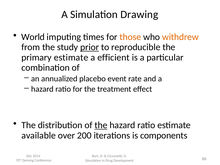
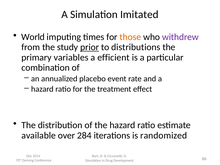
Drawing: Drawing -> Imitated (139, 14)
withdrew colour: orange -> purple (180, 37)
reproducible: reproducible -> distributions (136, 47)
primary estimate: estimate -> variables (71, 57)
the underline: present -> none (101, 125)
200: 200 -> 284 (84, 135)
components: components -> randomized (164, 135)
